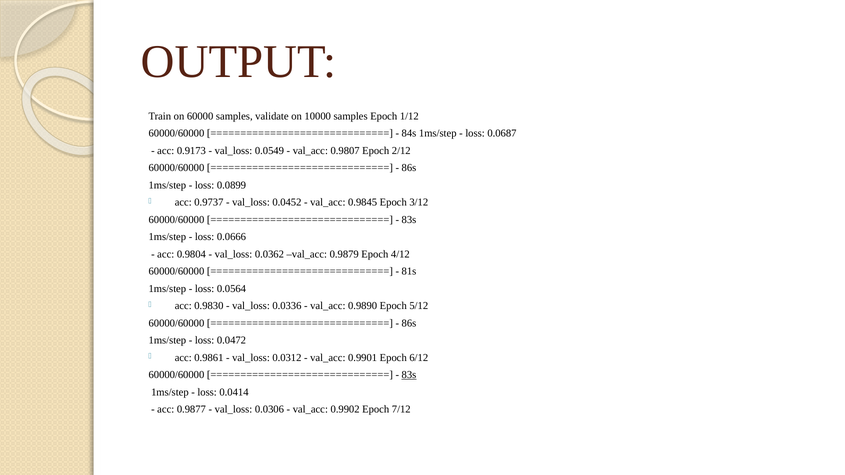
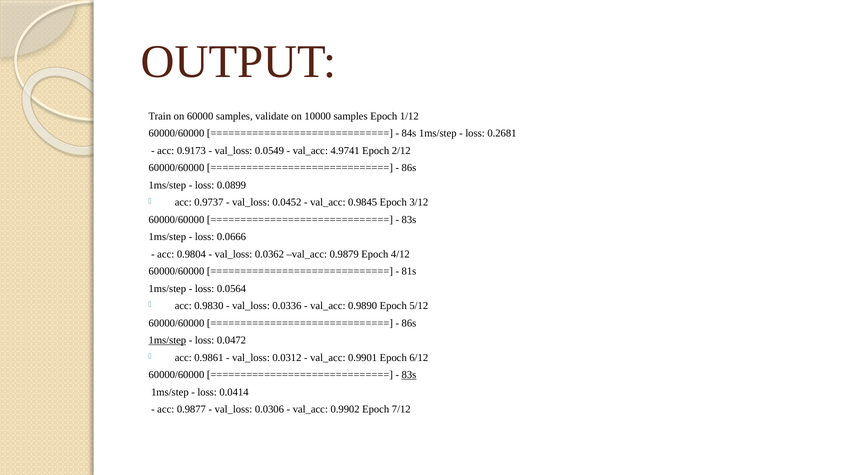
0.0687: 0.0687 -> 0.2681 (502, 133)
0.9807: 0.9807 -> 4.9741 (345, 151)
1ms/step underline: none -> present (167, 341)
